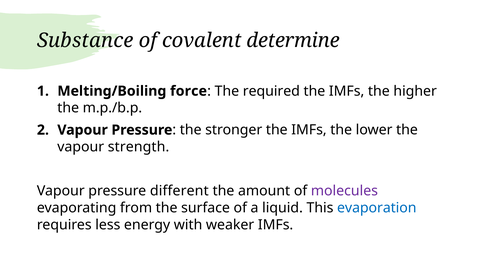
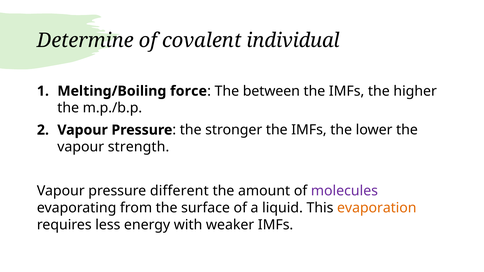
Substance: Substance -> Determine (85, 41)
determine: determine -> individual (293, 41)
required: required -> between (271, 91)
evaporation colour: blue -> orange (377, 208)
